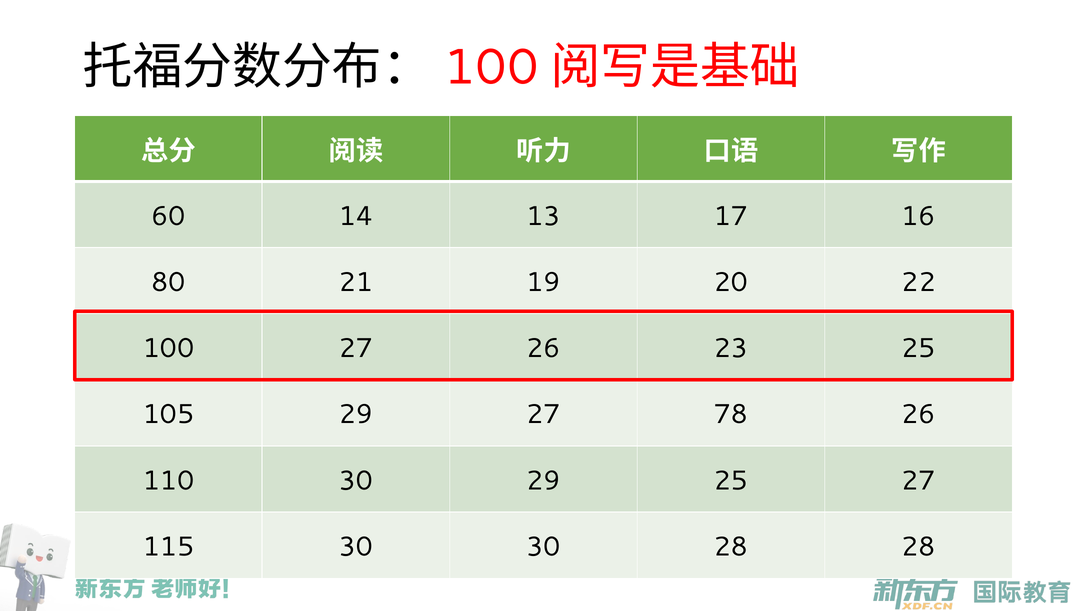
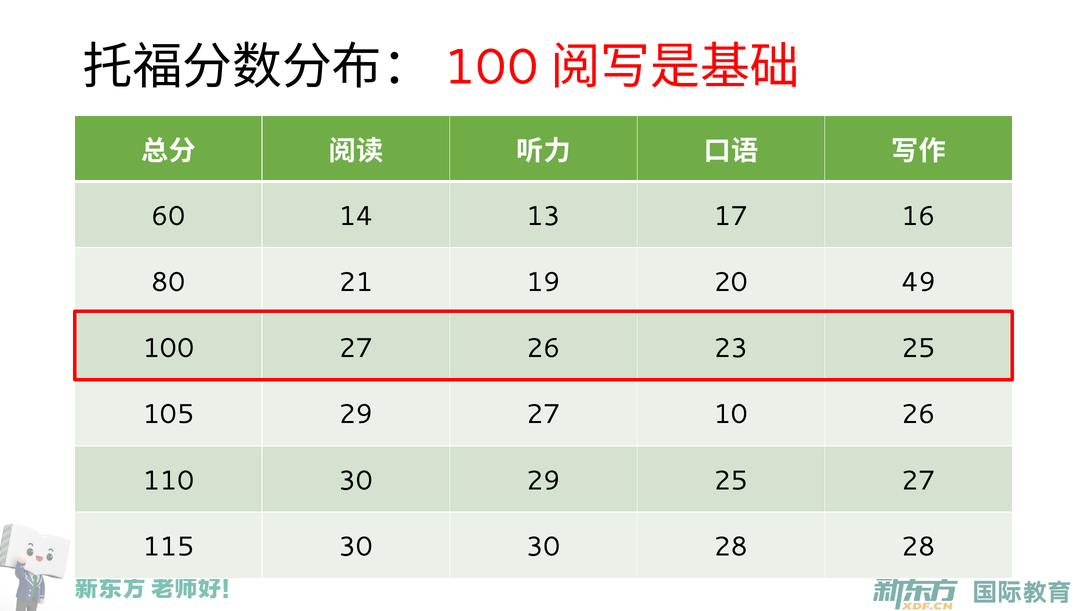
22: 22 -> 49 (919, 282)
78: 78 -> 10 (731, 415)
